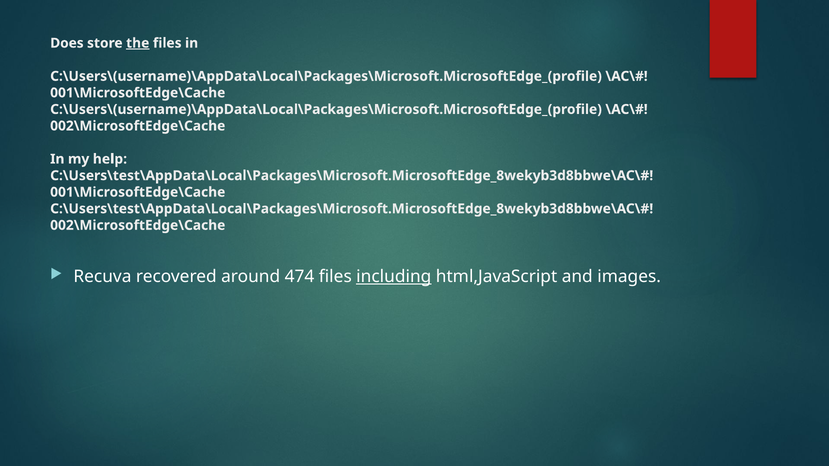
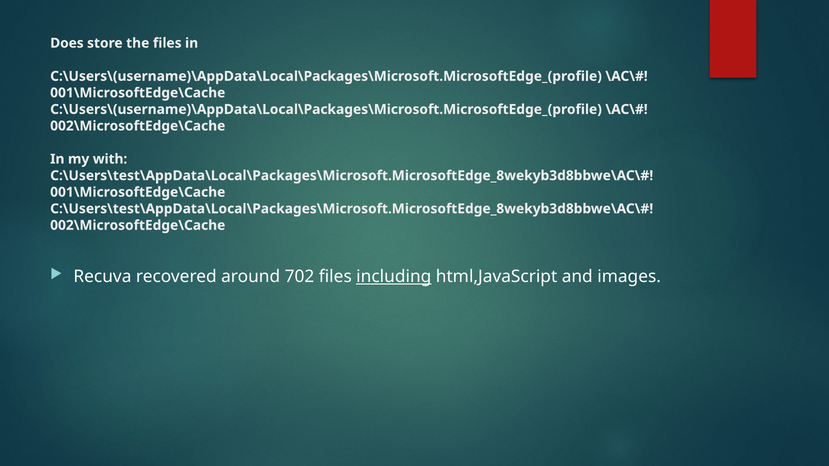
the underline: present -> none (138, 43)
help: help -> with (110, 159)
474: 474 -> 702 (299, 277)
